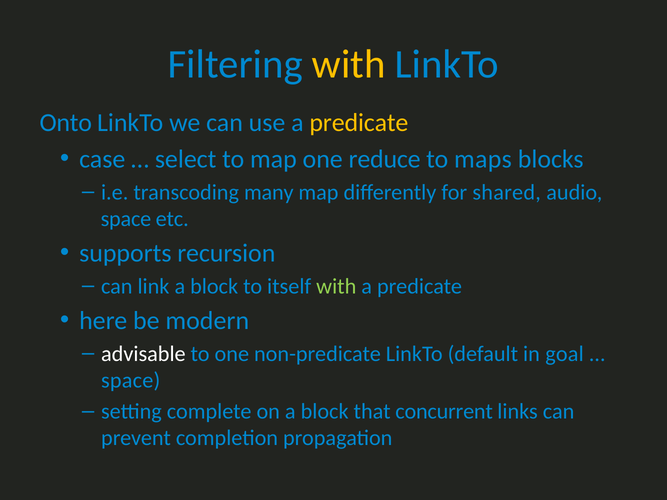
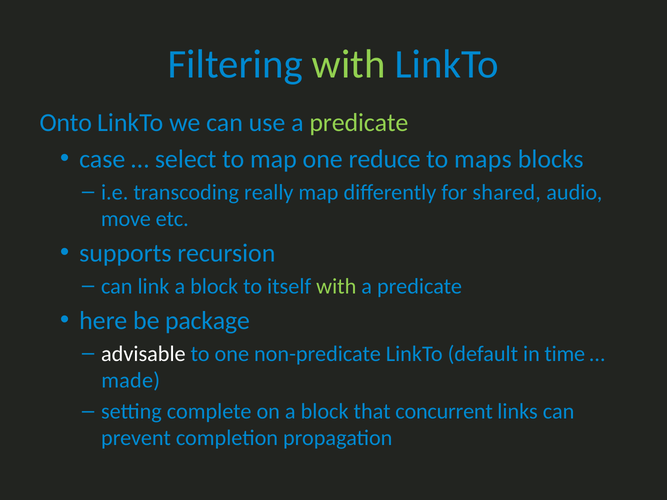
with colour: yellow -> light green (349, 65)
predicate colour: yellow -> light green (359, 123)
many: many -> really (269, 192)
space: space -> move (126, 219)
modern: modern -> package (207, 321)
goal: goal -> time (565, 354)
space: space -> made (131, 381)
